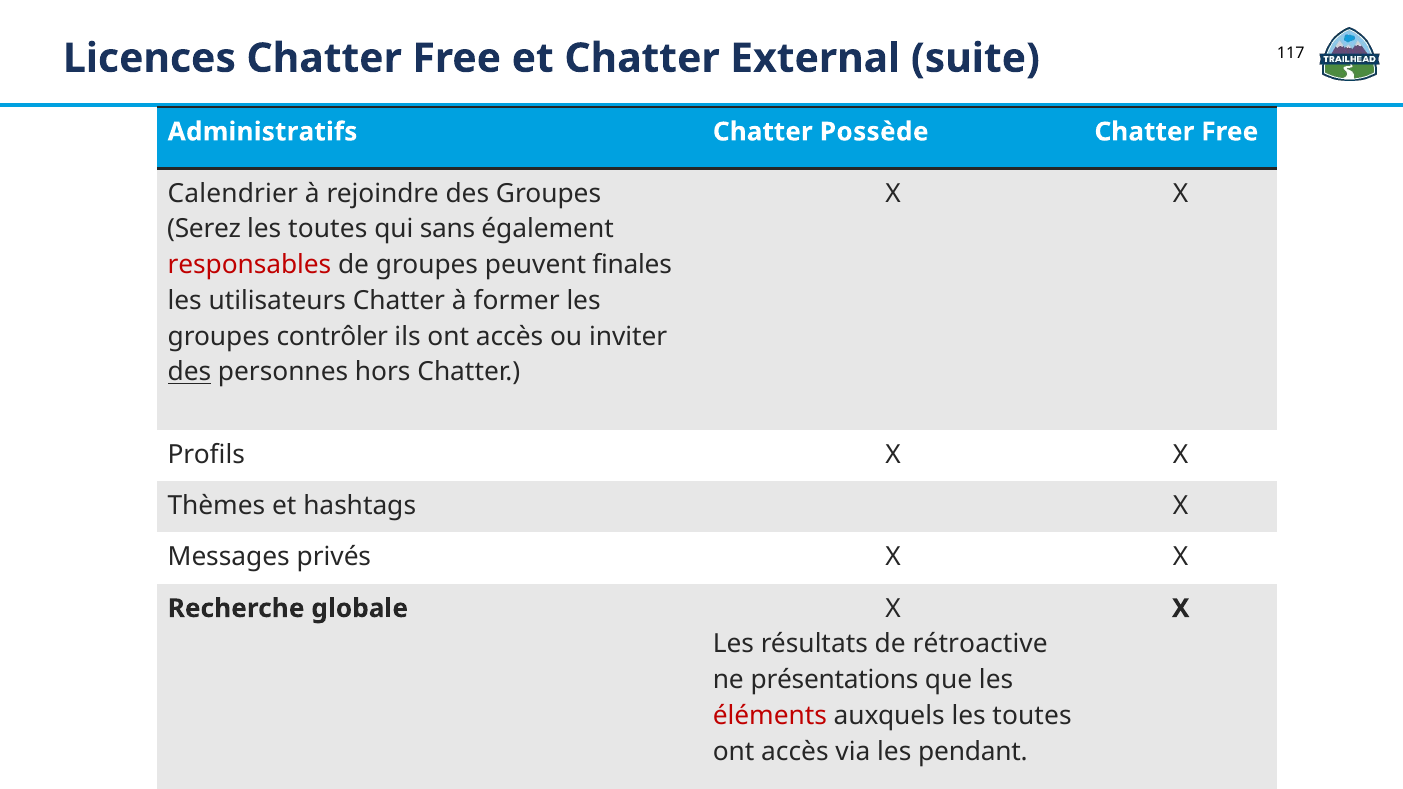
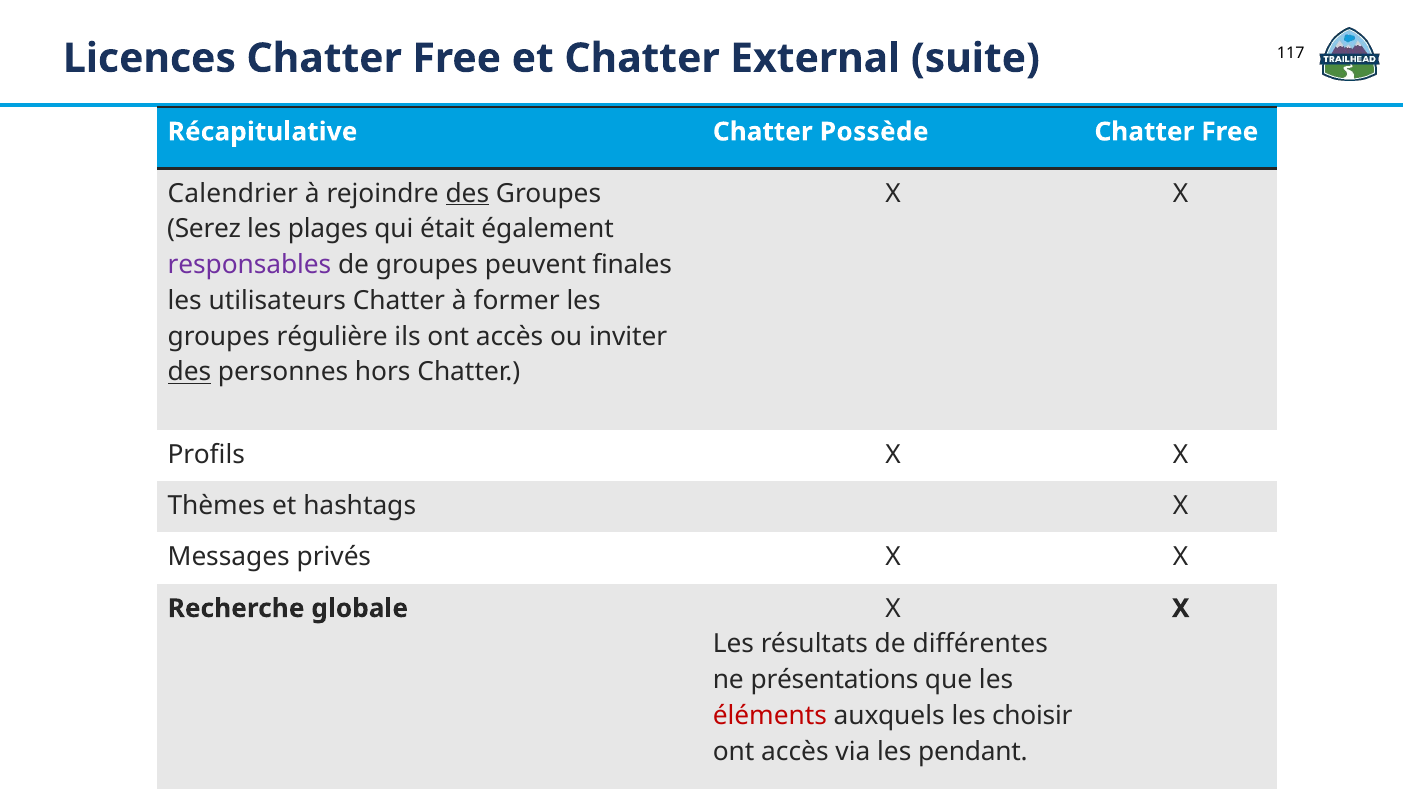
Administratifs: Administratifs -> Récapitulative (263, 132)
des underline: none -> present (467, 193)
toutes: toutes -> plages (328, 229)
sans: sans -> était (447, 229)
responsables colour: red -> purple (249, 265)
contrôler: contrôler -> régulière (332, 337)
rétroactive: rétroactive -> différentes (980, 644)
auxquels les toutes: toutes -> choisir (1032, 716)
